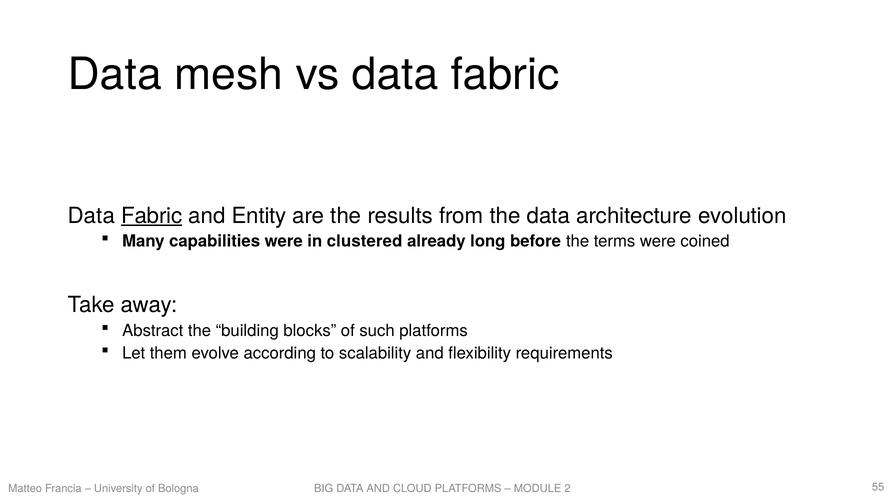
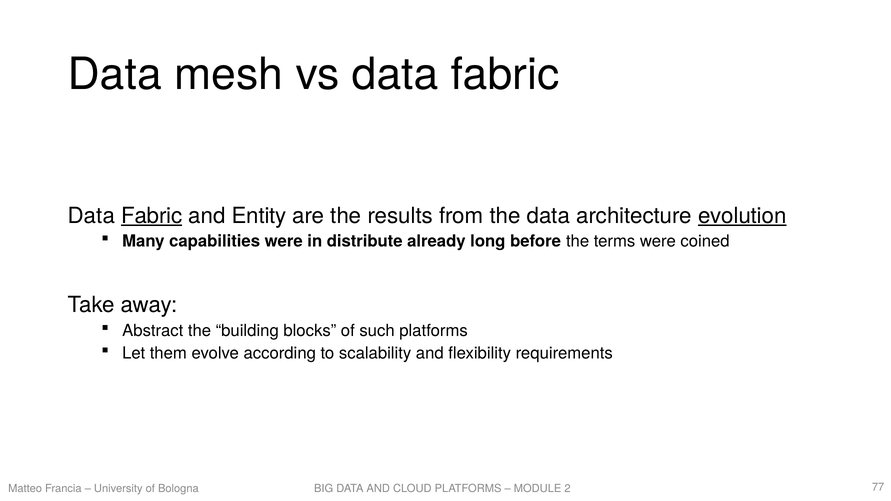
evolution underline: none -> present (742, 216)
clustered: clustered -> distribute (365, 242)
55: 55 -> 77 (878, 487)
